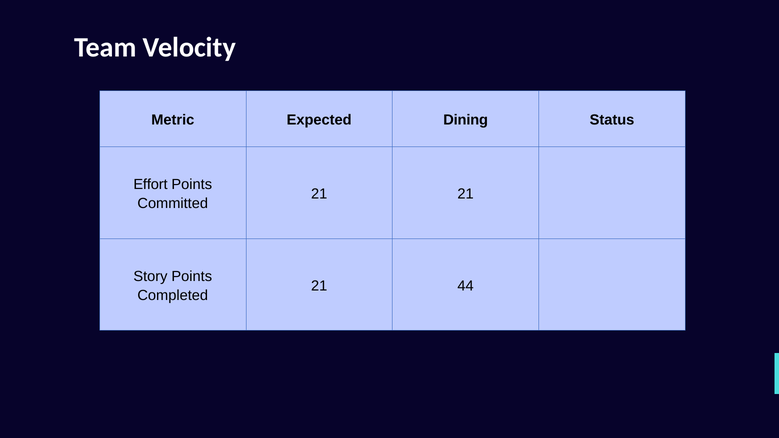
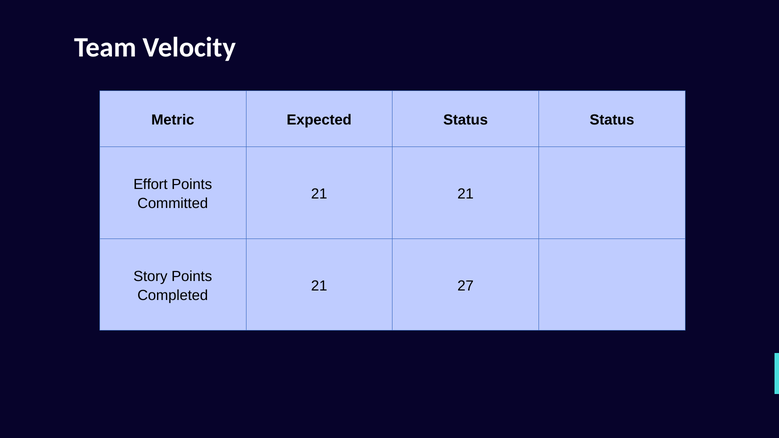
Expected Dining: Dining -> Status (466, 120)
44: 44 -> 27 (466, 286)
